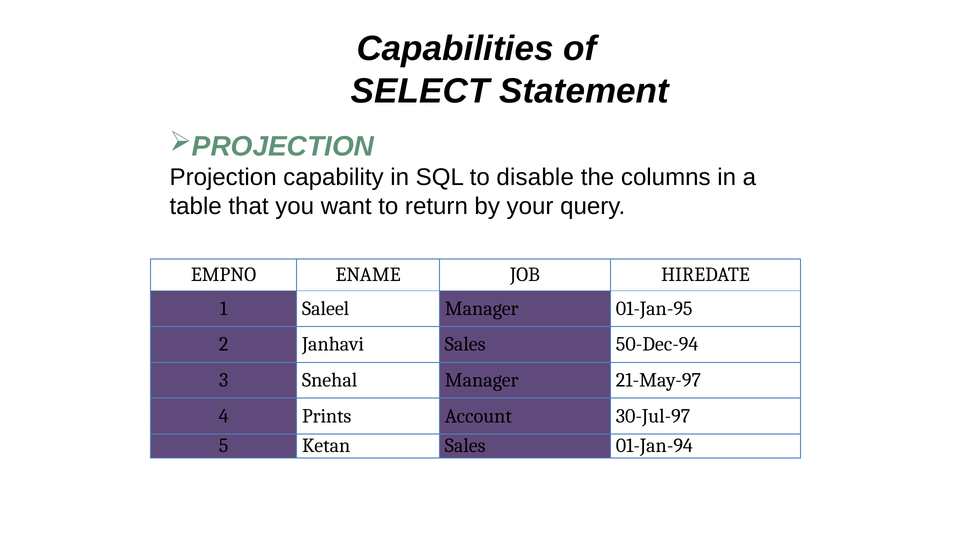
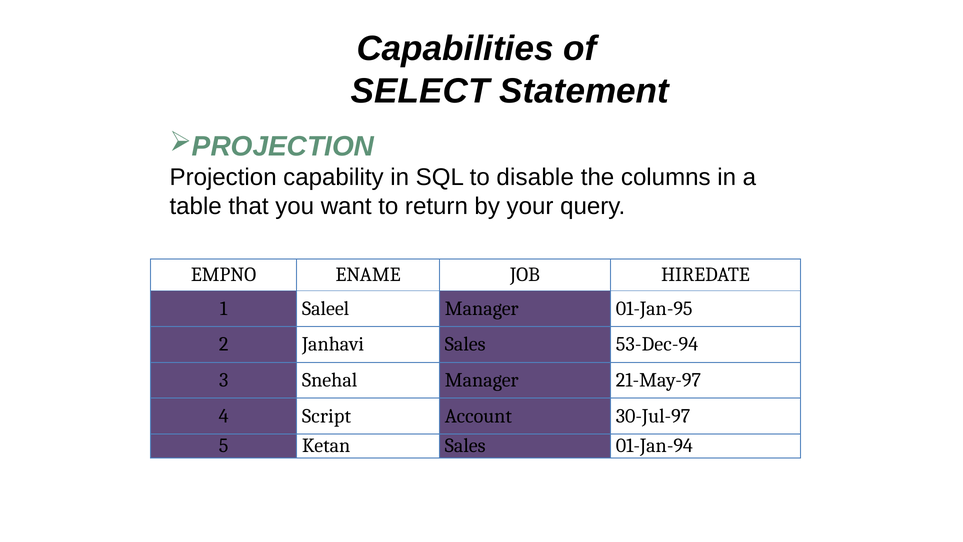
50-Dec-94: 50-Dec-94 -> 53-Dec-94 (657, 344)
Prints: Prints -> Script (327, 416)
